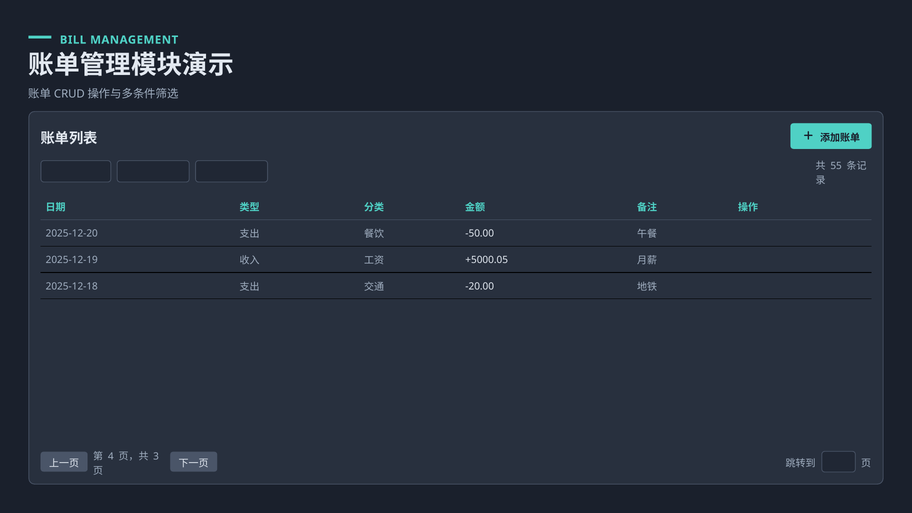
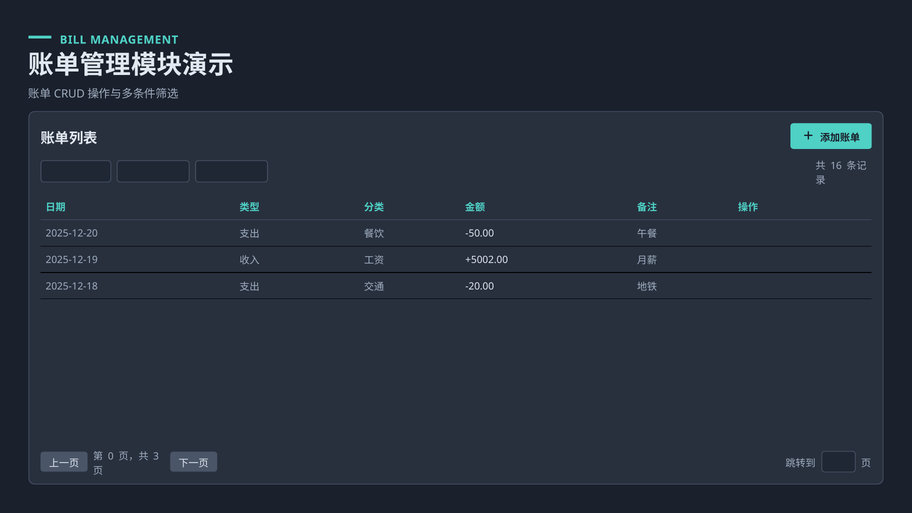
55: 55 -> 16 (836, 166)
+5000.05: +5000.05 -> +5002.00 (487, 260)
4: 4 -> 0 (111, 456)
